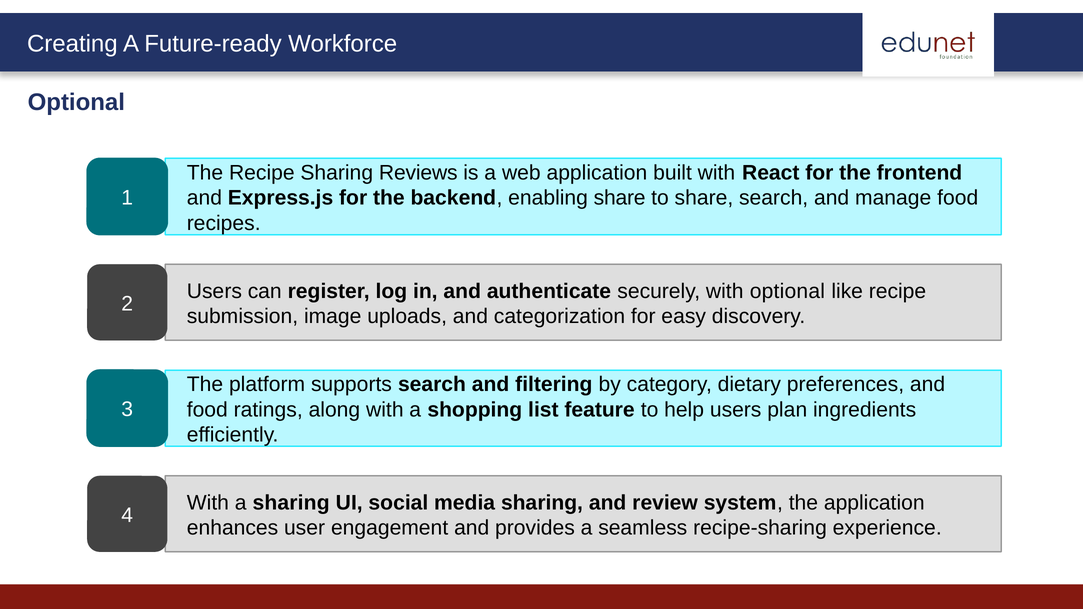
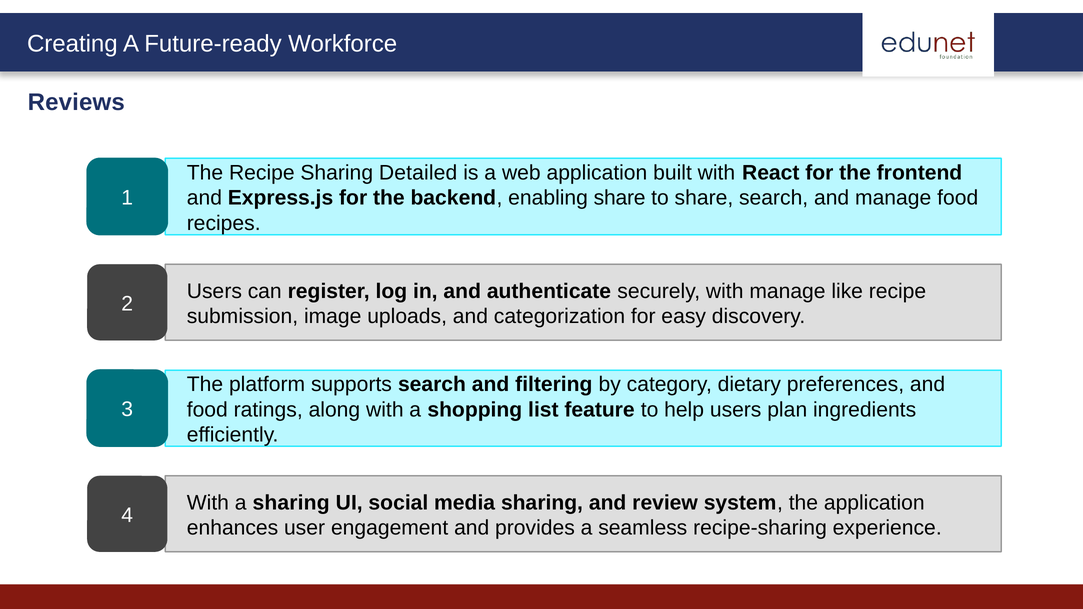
Optional: Optional -> Reviews (76, 102)
Reviews: Reviews -> Detailed (418, 173)
with optional: optional -> manage (787, 291)
